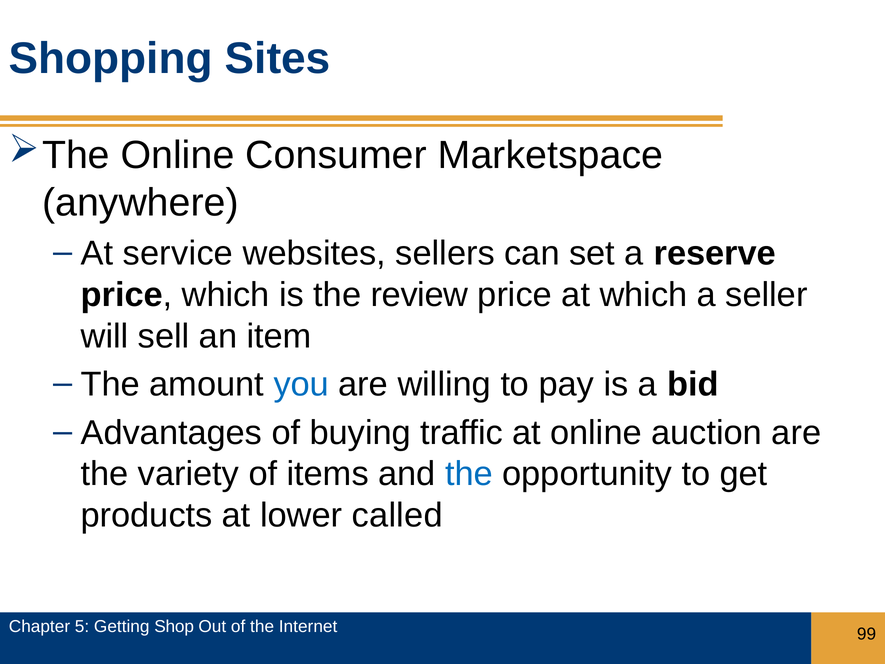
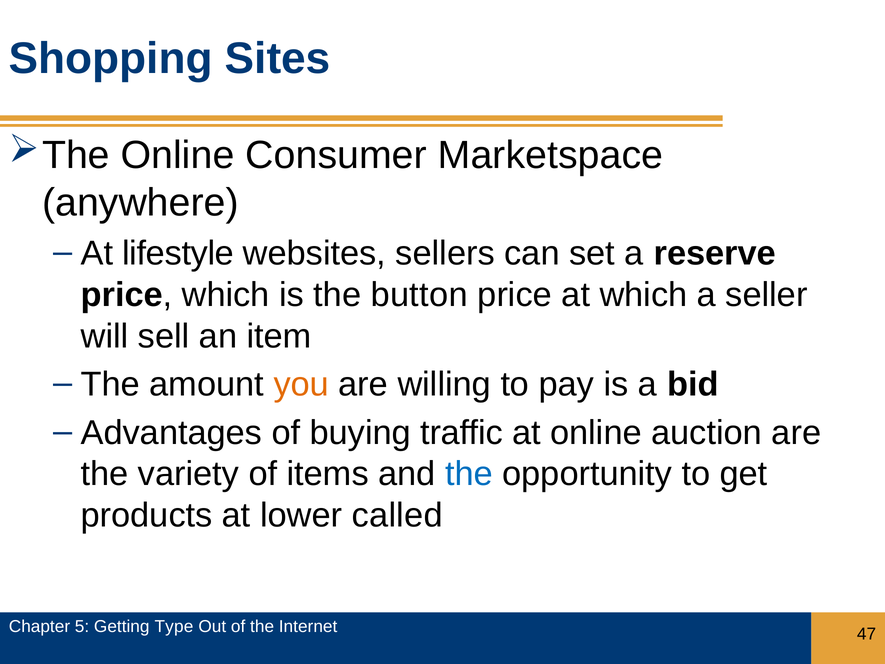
service: service -> lifestyle (178, 253)
review: review -> button (419, 295)
you colour: blue -> orange (301, 384)
Shop: Shop -> Type (174, 626)
99: 99 -> 47 (867, 634)
